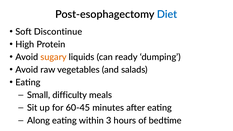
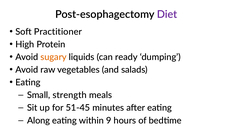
Diet colour: blue -> purple (167, 14)
Discontinue: Discontinue -> Practitioner (58, 32)
difficulty: difficulty -> strength (70, 95)
60-45: 60-45 -> 51-45 (78, 108)
3: 3 -> 9 (109, 121)
